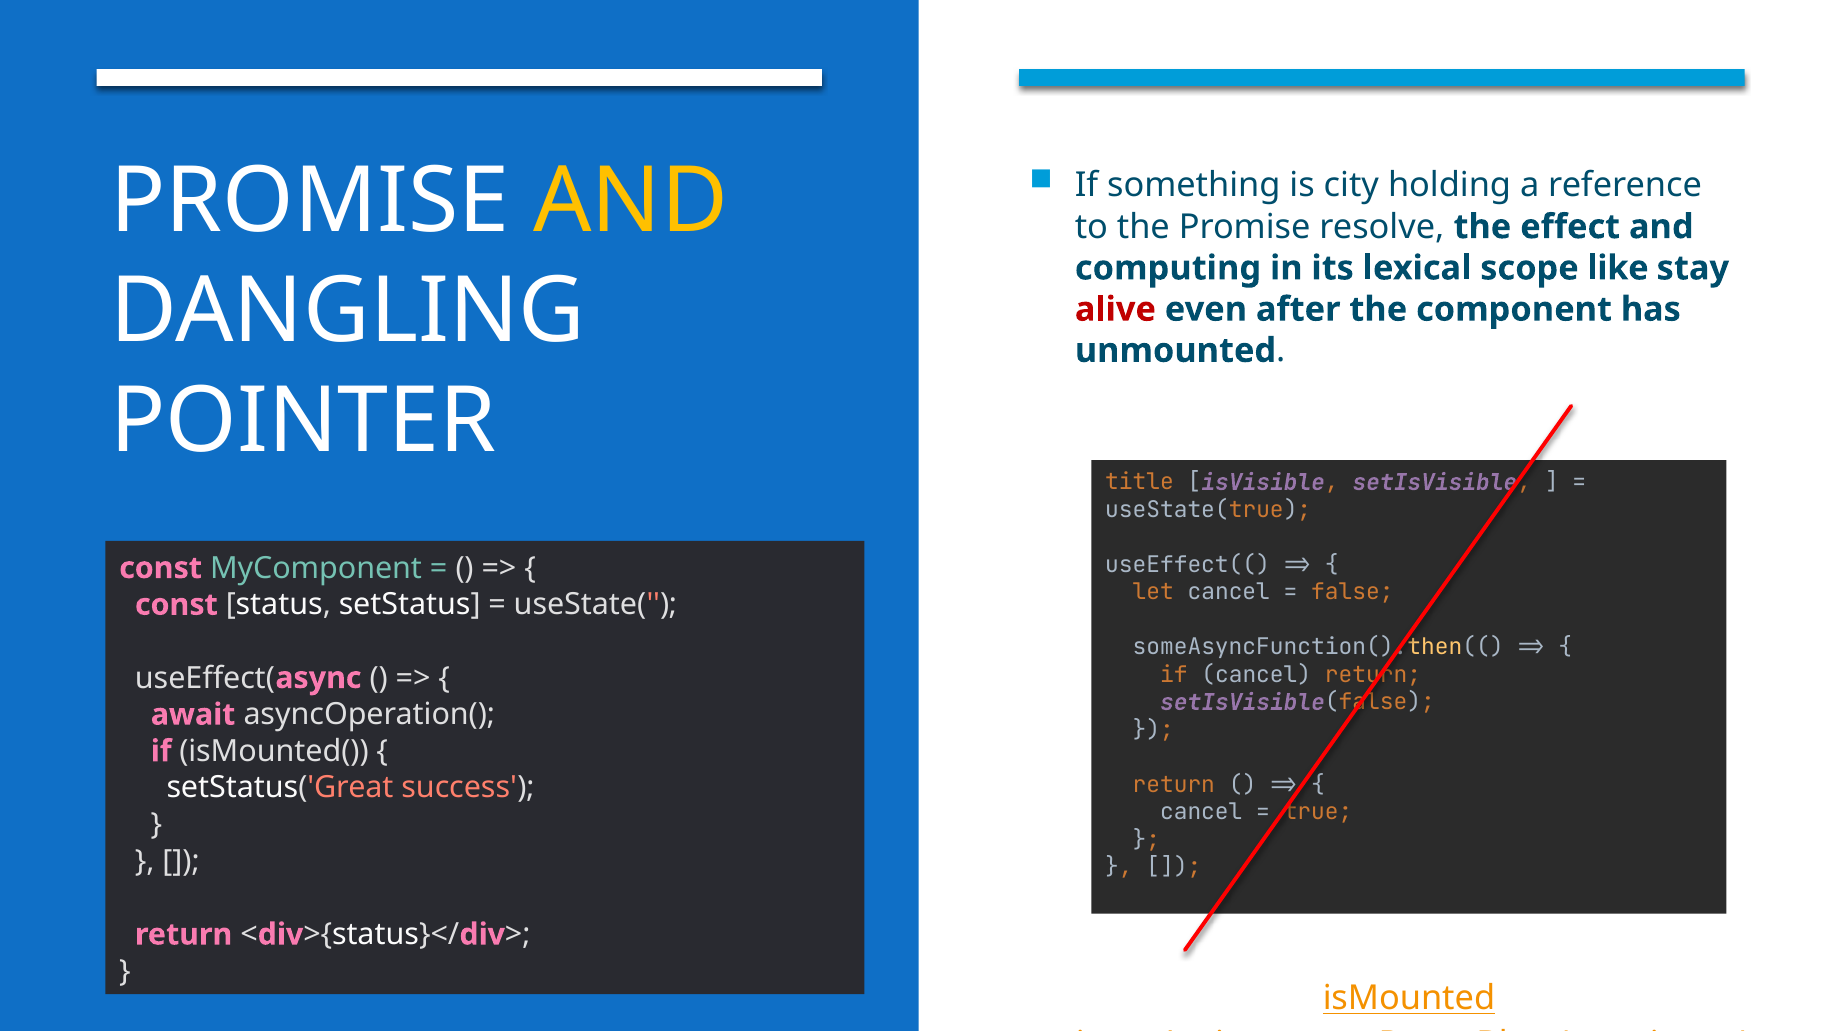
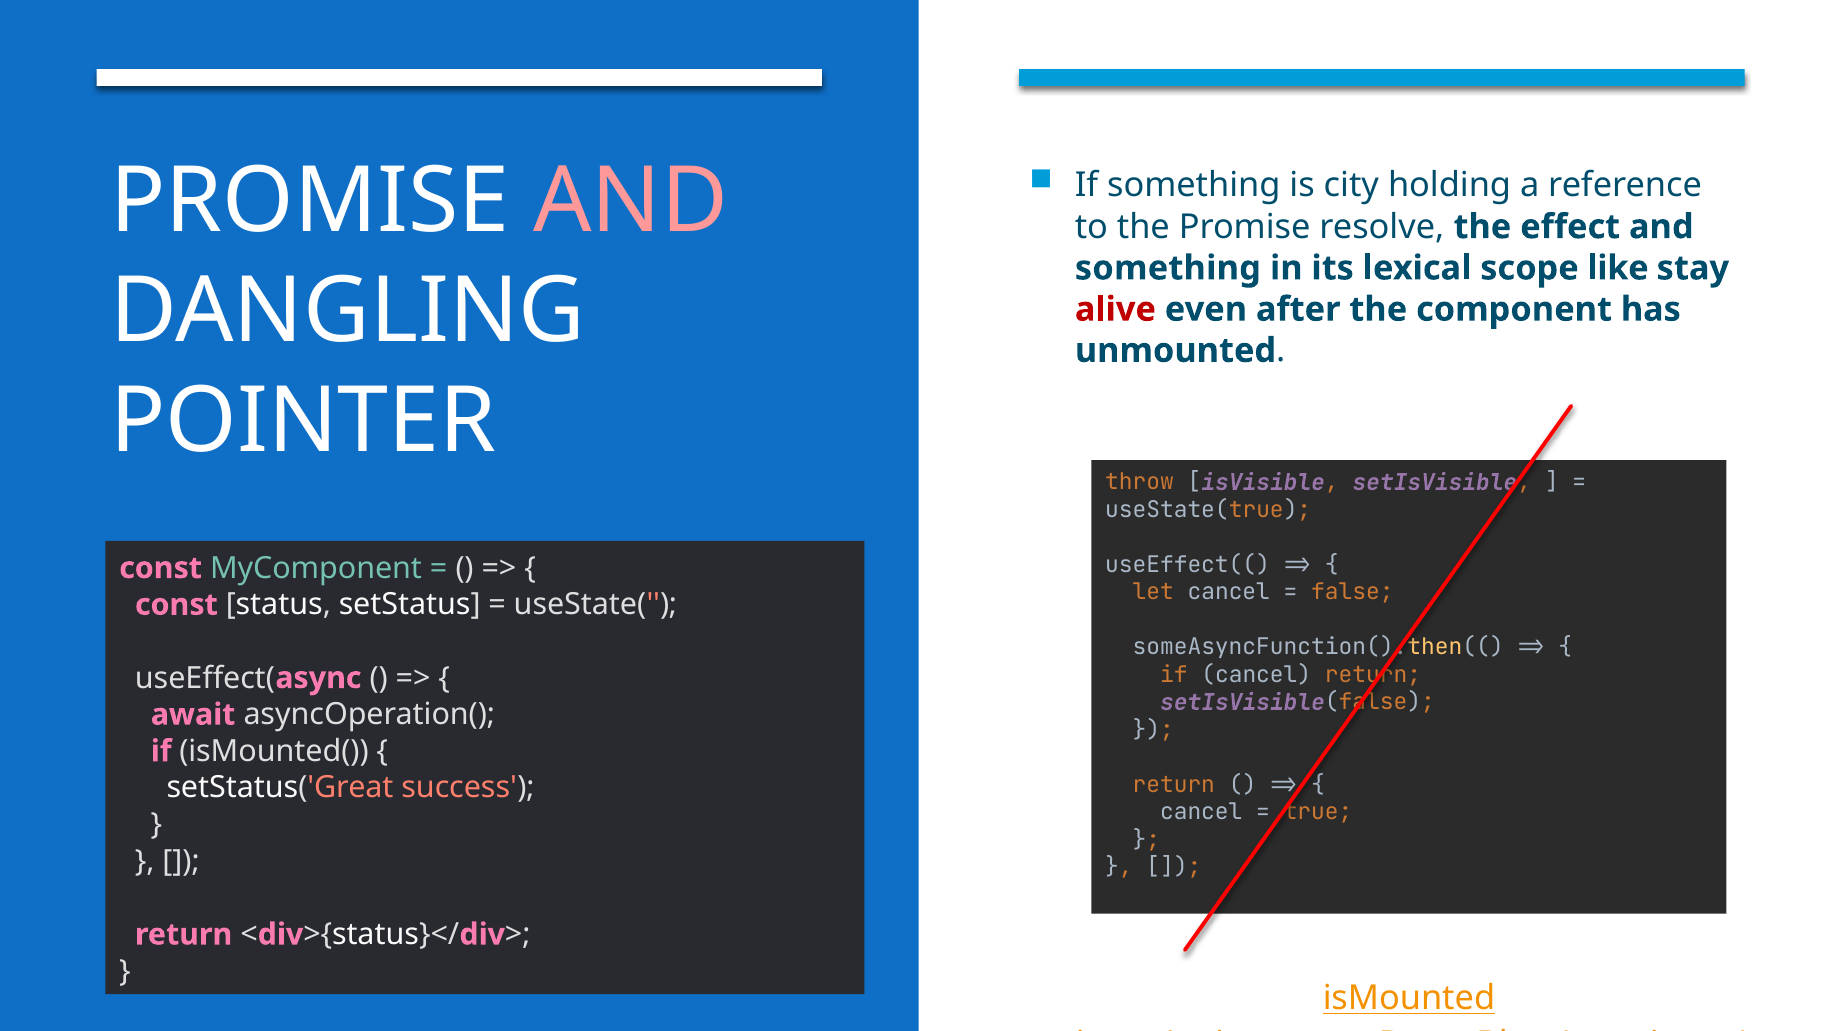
AND colour: yellow -> pink (631, 202)
computing: computing -> something (1168, 268)
title: title -> throw (1139, 482)
